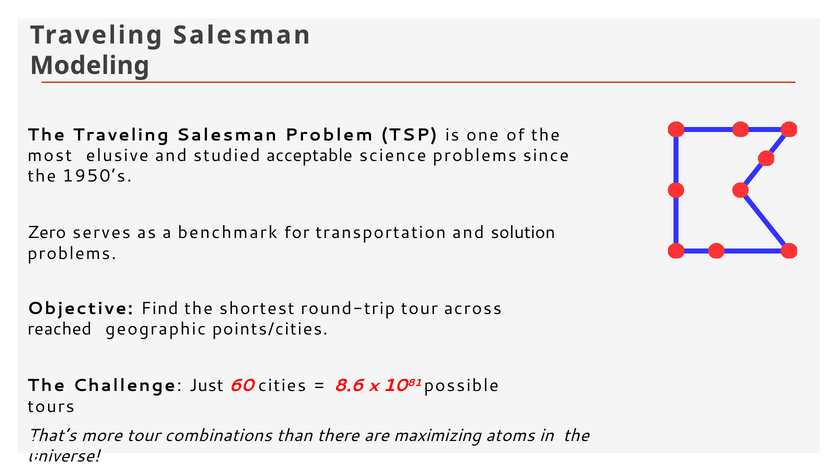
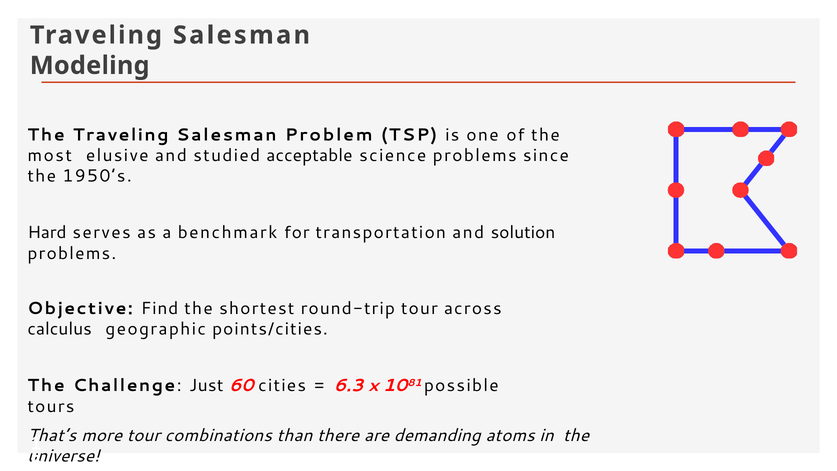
Zero: Zero -> Hard (47, 232)
reached: reached -> calculus (60, 329)
8.6: 8.6 -> 6.3 (349, 386)
maximizing: maximizing -> demanding (437, 435)
